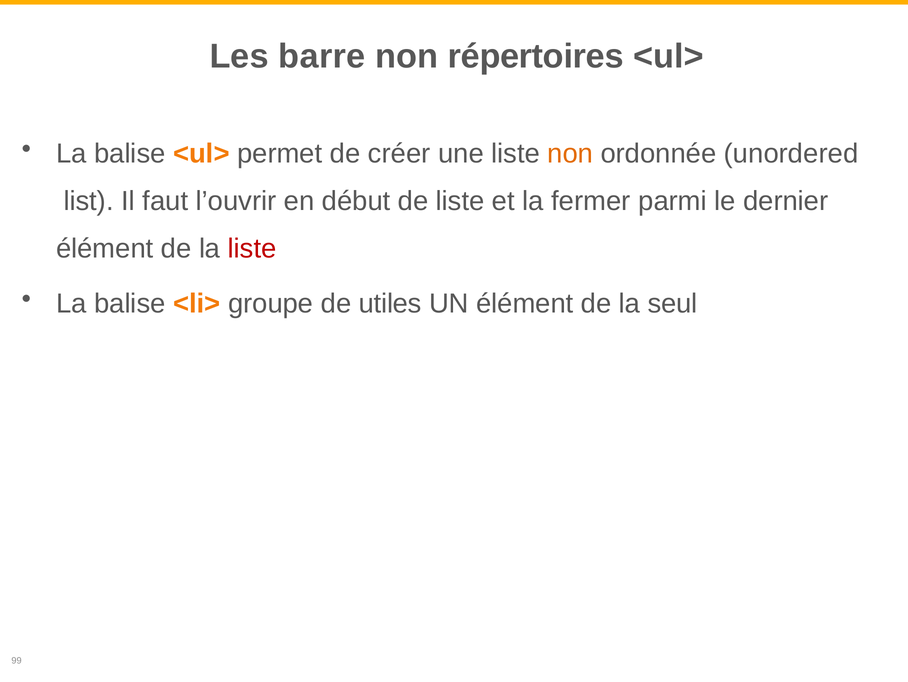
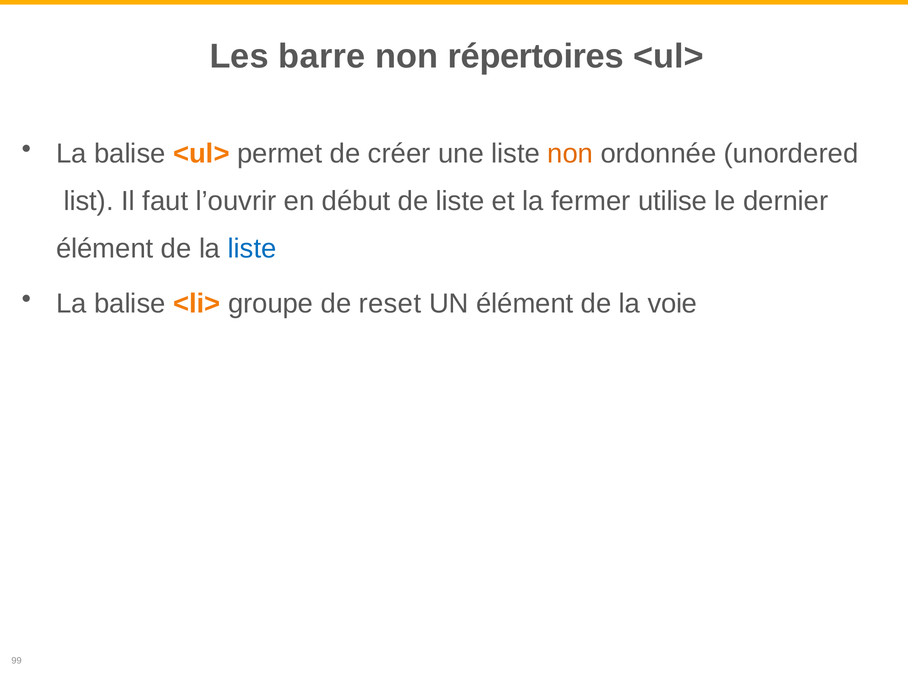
parmi: parmi -> utilise (673, 201)
liste colour: red -> blue (252, 248)
utiles: utiles -> reset (390, 303)
seul: seul -> voie (672, 303)
